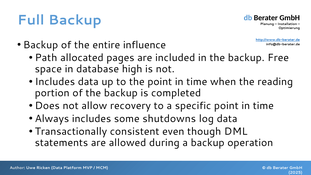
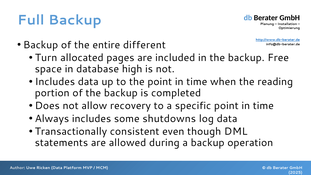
influence: influence -> different (144, 45)
Path: Path -> Turn (46, 58)
